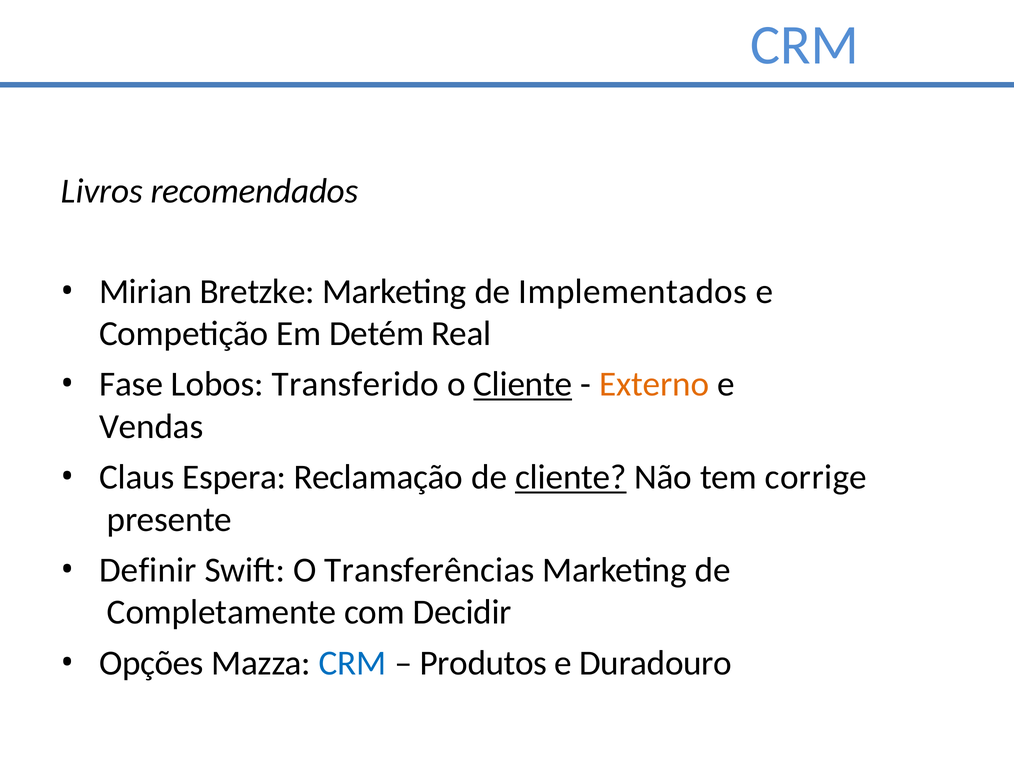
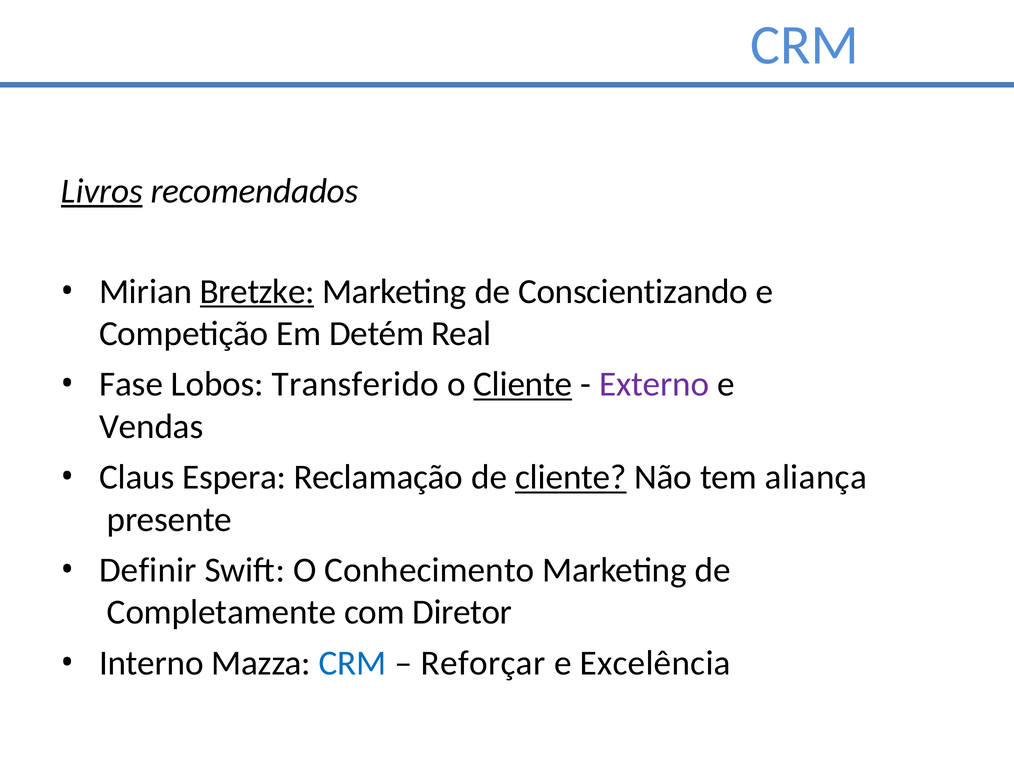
Livros underline: none -> present (102, 191)
Bretzke underline: none -> present (257, 292)
Implementados: Implementados -> Conscientizando (633, 292)
Externo colour: orange -> purple (654, 385)
corrige: corrige -> aliança (816, 478)
Transferências: Transferências -> Conhecimento (429, 571)
Decidir: Decidir -> Diretor (462, 613)
Opções: Opções -> Interno (151, 663)
Produtos: Produtos -> Reforçar (483, 663)
Duradouro: Duradouro -> Excelência (655, 663)
